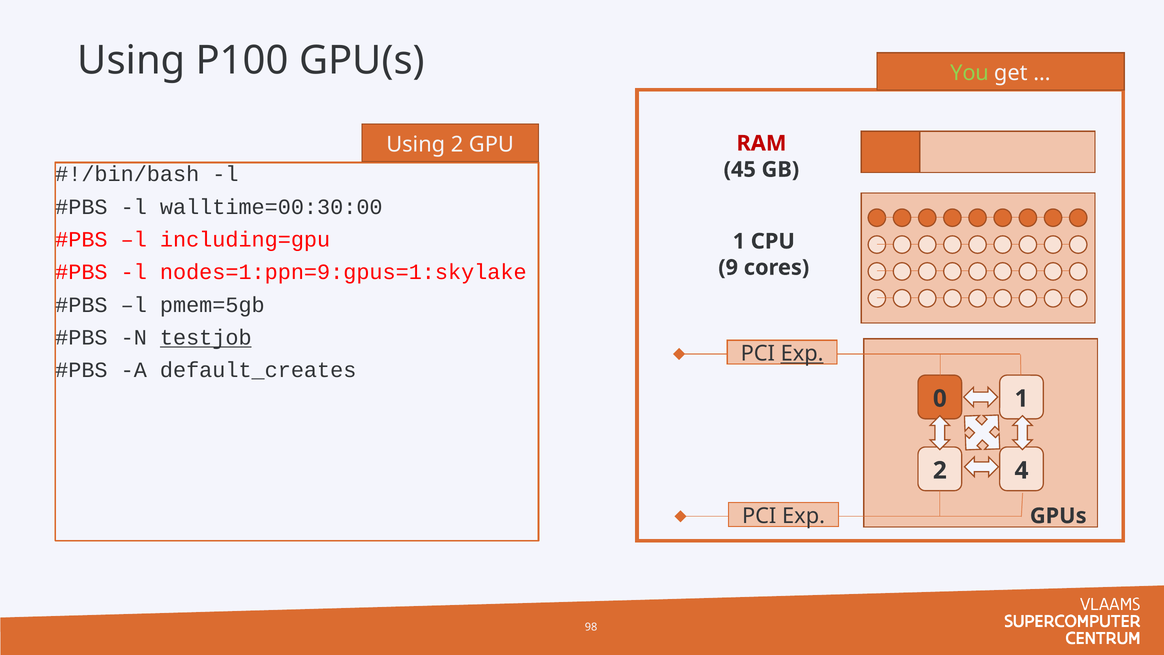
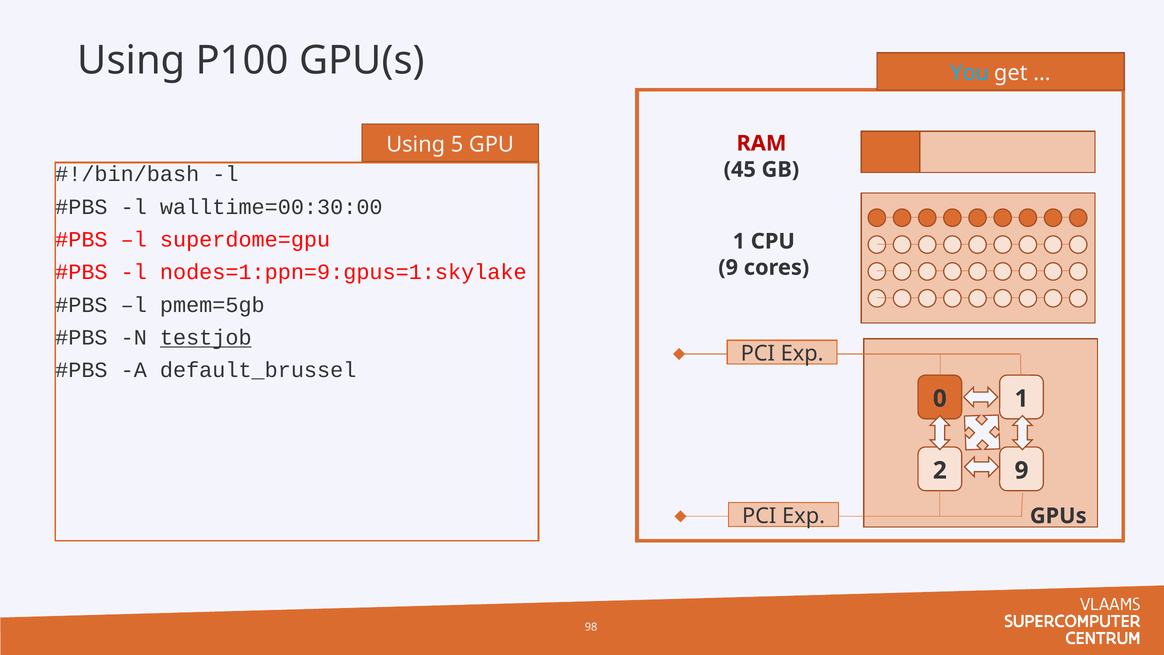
You colour: light green -> light blue (970, 73)
Using 2: 2 -> 5 (457, 144)
including=gpu: including=gpu -> superdome=gpu (245, 239)
Exp underline: present -> none (802, 354)
default_creates: default_creates -> default_brussel (258, 370)
2 4: 4 -> 9 (1022, 470)
